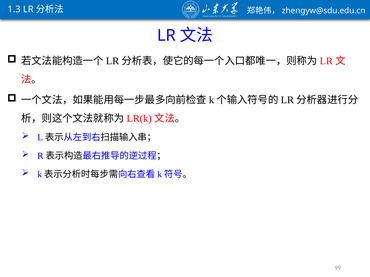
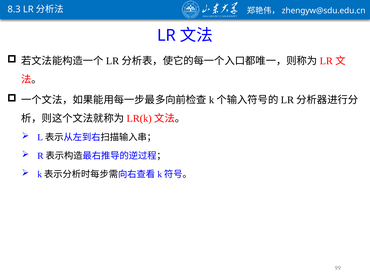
1.3: 1.3 -> 8.3 (14, 9)
